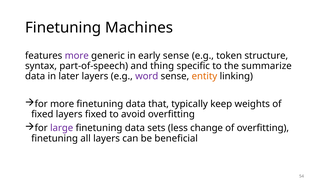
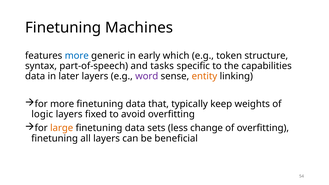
more colour: purple -> blue (77, 56)
early sense: sense -> which (176, 56)
thing: thing -> tasks (162, 66)
summarize: summarize -> capabilities (267, 66)
fixed: fixed -> logic (42, 114)
large colour: purple -> orange (62, 128)
